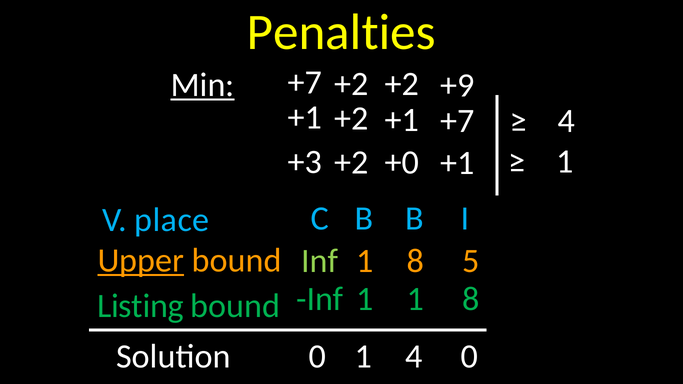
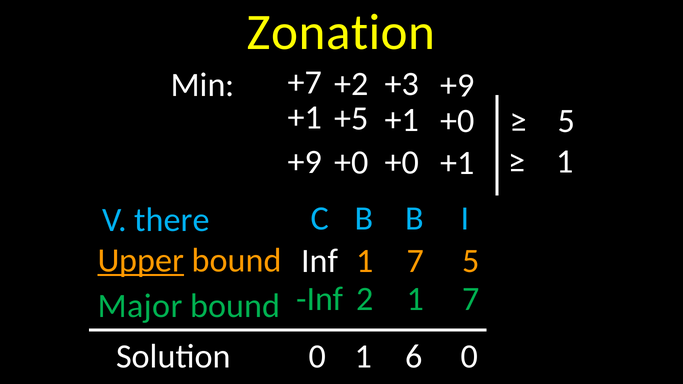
Penalties: Penalties -> Zonation (341, 32)
+2: +2 -> +3 (402, 84)
Min underline: present -> none (203, 85)
+2: +2 -> +5 (351, 118)
+7: +7 -> +0 (457, 121)
4: 4 -> 5 (566, 121)
+3: +3 -> +9 (305, 162)
+2: +2 -> +0 (351, 162)
place: place -> there (172, 220)
Inf colour: light green -> white (320, 261)
8: 8 -> 7 (415, 261)
1: 1 -> 2 (365, 299)
8: 8 -> 7 (471, 299)
Listing: Listing -> Major (140, 306)
1 4: 4 -> 6 (414, 357)
